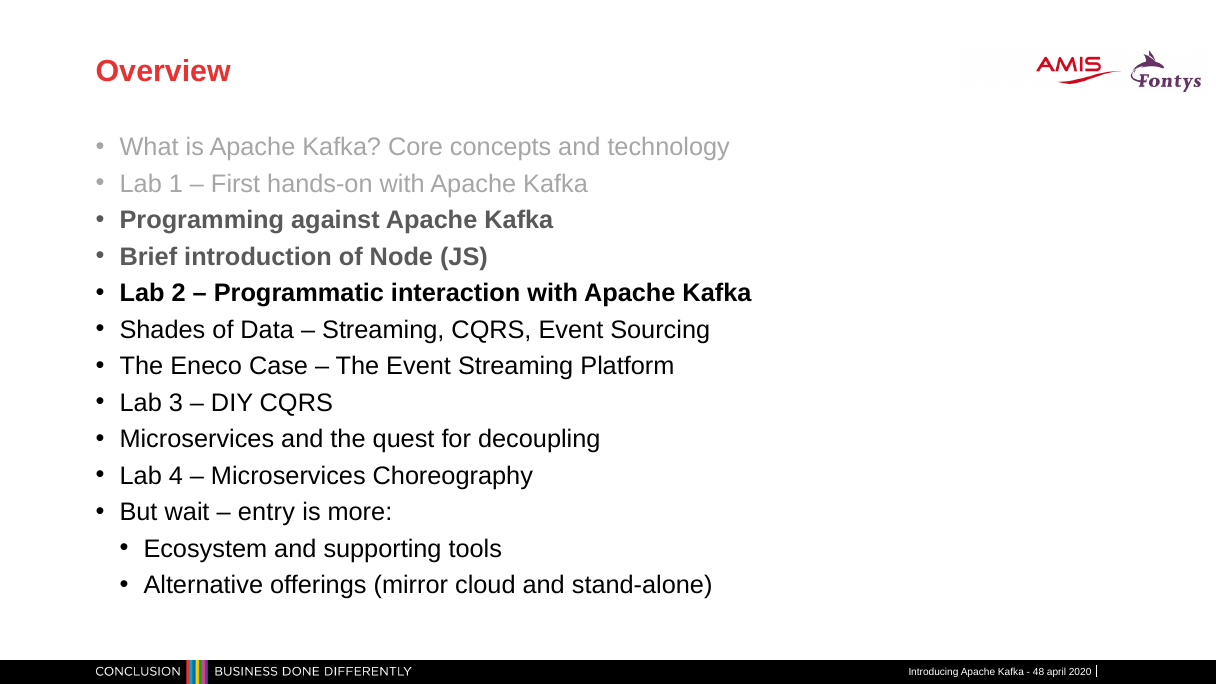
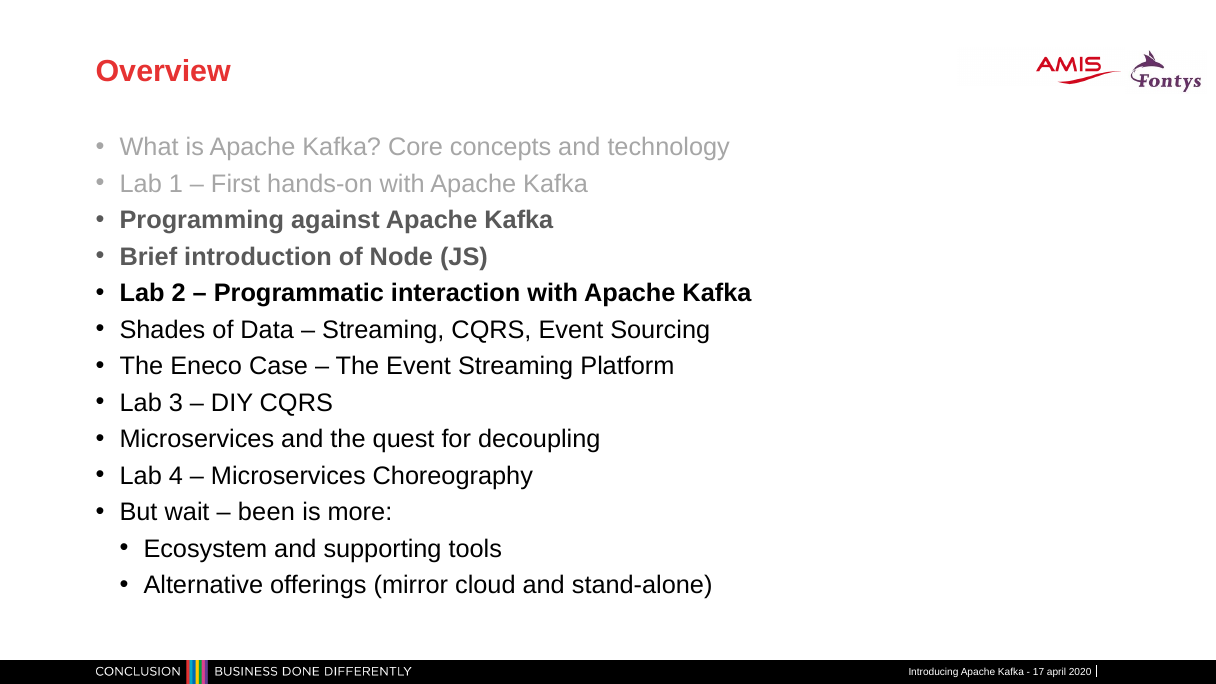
entry: entry -> been (266, 512)
48: 48 -> 17 (1039, 672)
